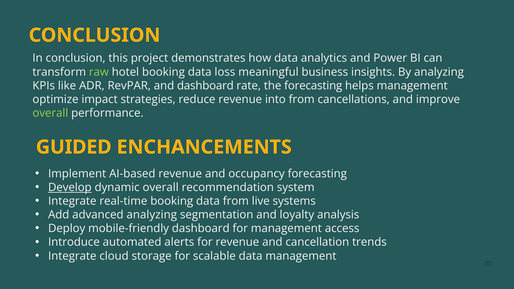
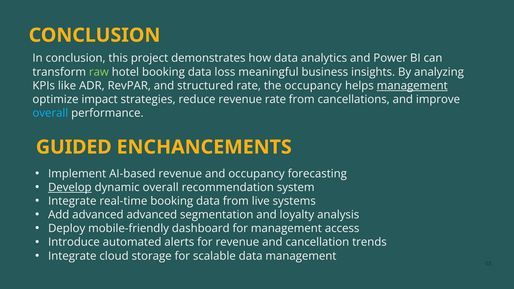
and dashboard: dashboard -> structured (205, 86)
the forecasting: forecasting -> occupancy (313, 86)
management underline: none -> present (412, 86)
revenue into: into -> rate (275, 99)
overall colour: light green -> light blue (50, 113)
advanced analyzing: analyzing -> advanced (152, 215)
